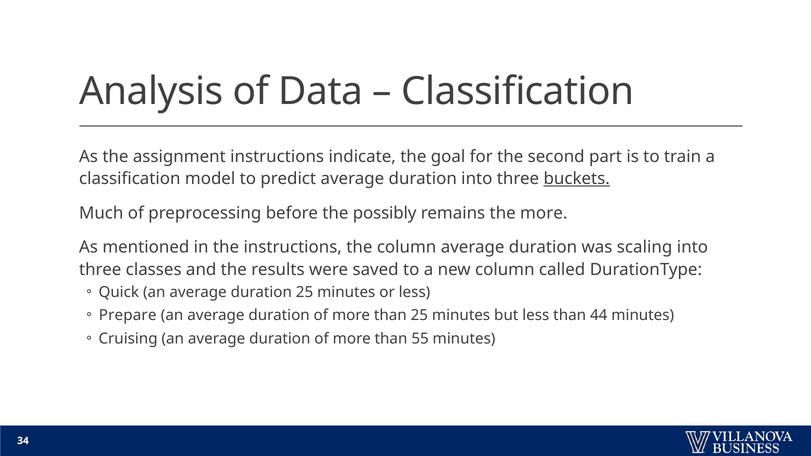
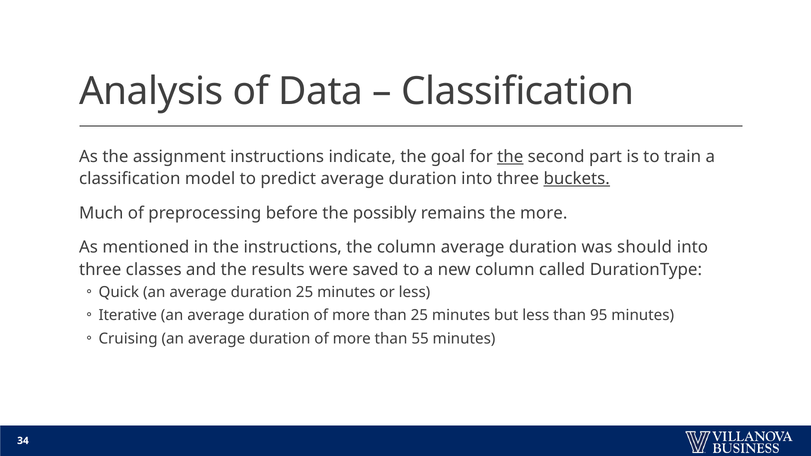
the underline: none -> present (510, 157)
scaling: scaling -> should (645, 247)
Prepare: Prepare -> Iterative (128, 315)
44: 44 -> 95 (599, 315)
